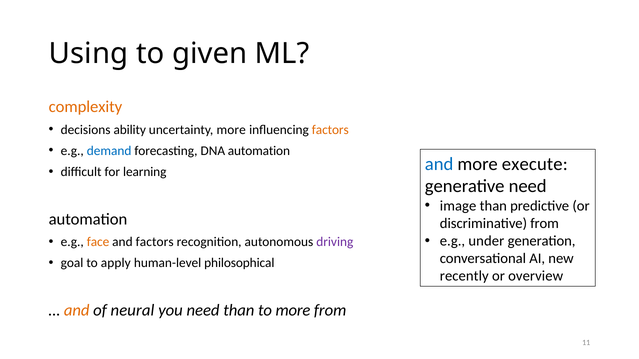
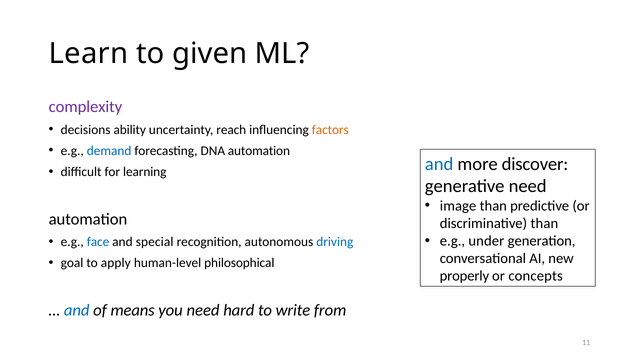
Using: Using -> Learn (89, 54)
complexity colour: orange -> purple (85, 107)
uncertainty more: more -> reach (231, 130)
execute: execute -> discover (535, 164)
discriminative from: from -> than (544, 224)
face colour: orange -> blue (98, 242)
and factors: factors -> special (155, 242)
driving colour: purple -> blue (335, 242)
recently: recently -> properly (464, 276)
overview: overview -> concepts (536, 276)
and colour: orange -> blue (77, 311)
neural: neural -> means (133, 311)
need than: than -> hard (239, 311)
to more: more -> write (293, 311)
